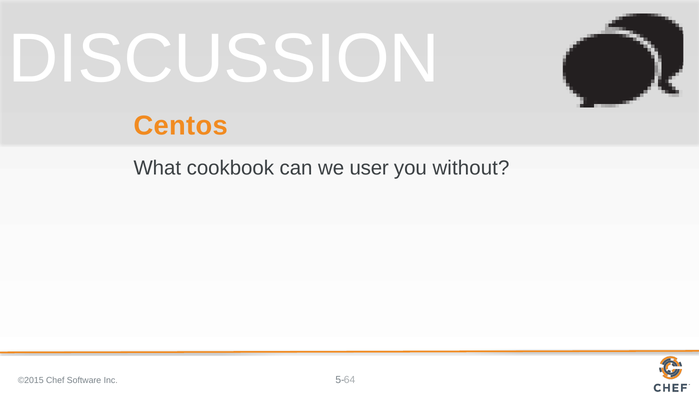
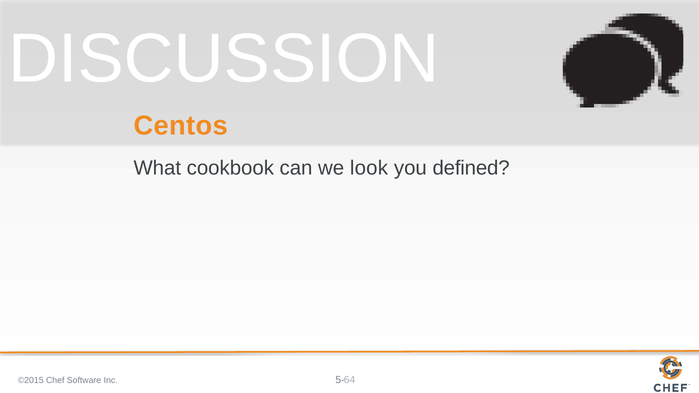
user: user -> look (369, 168)
without: without -> defined (471, 168)
